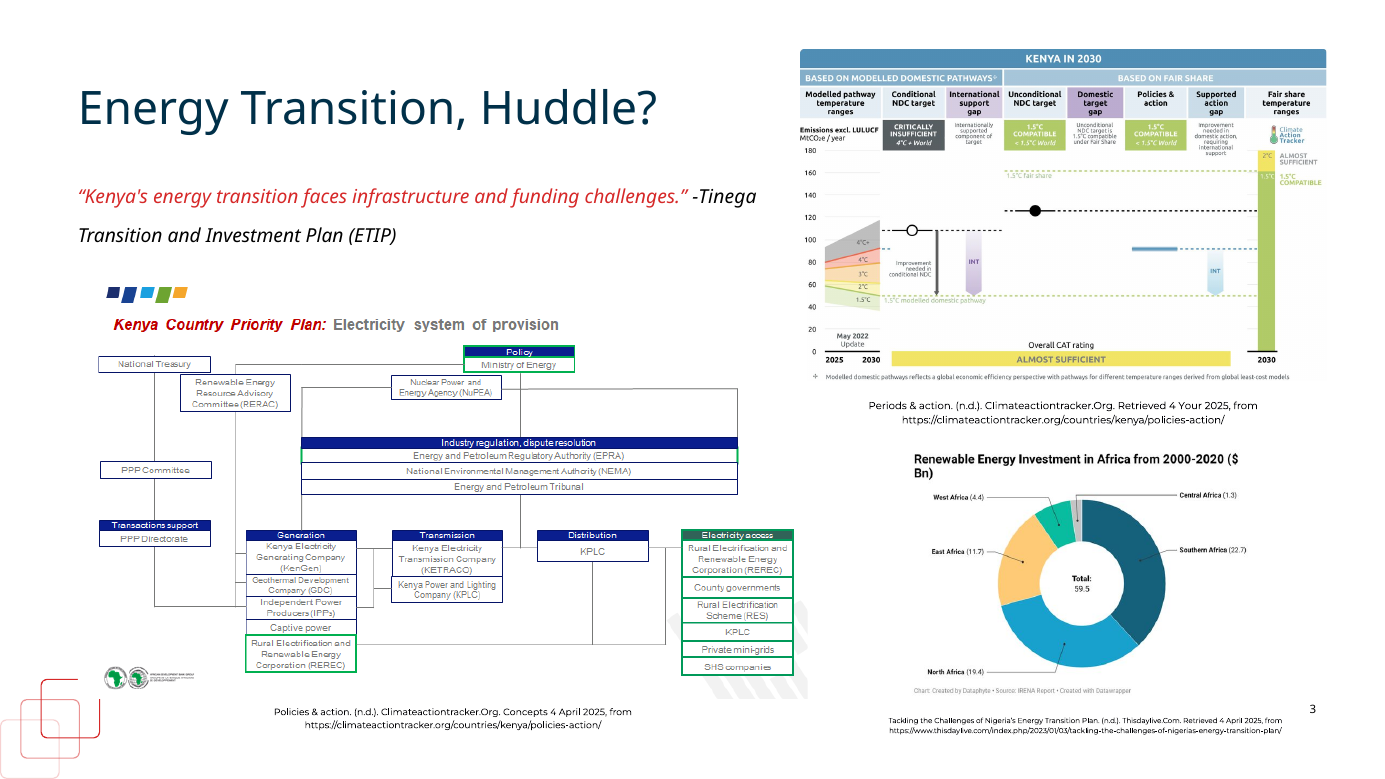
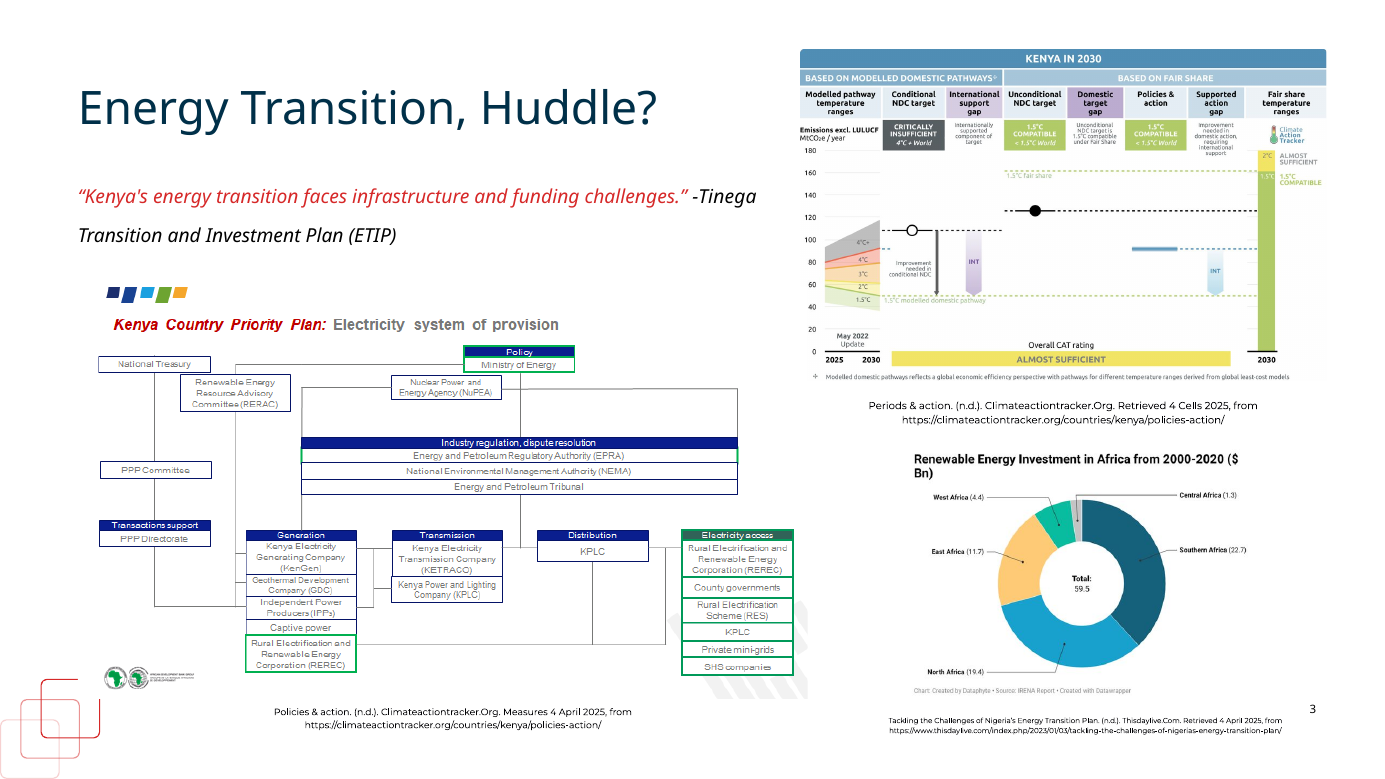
Your: Your -> Cells (1190, 406)
Concepts: Concepts -> Measures (525, 712)
